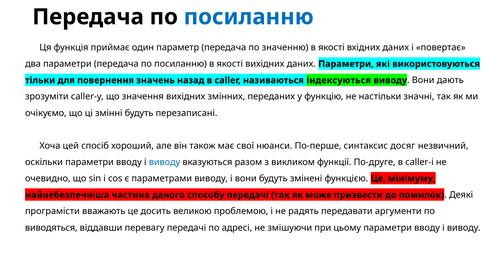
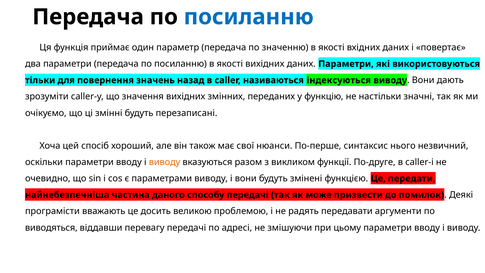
досяг: досяг -> нього (403, 146)
виводу colour: blue -> orange (165, 162)
мінімуму: мінімуму -> передати (412, 178)
